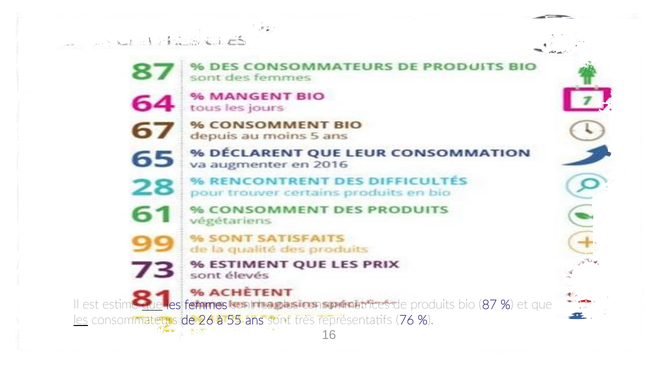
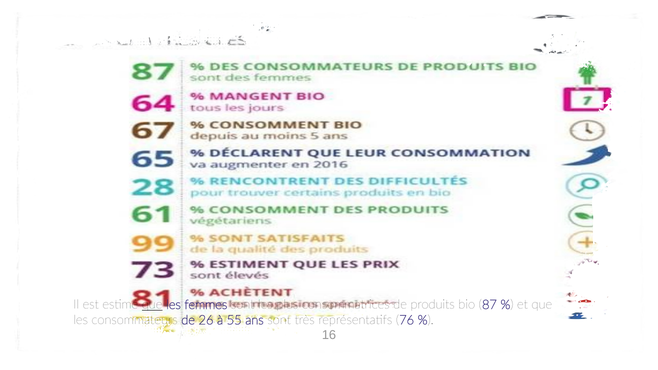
les underline: present -> none (81, 320)
